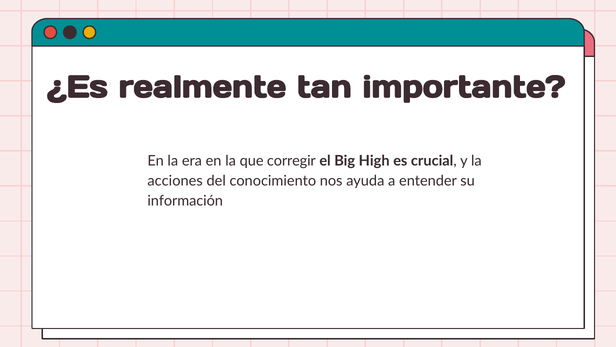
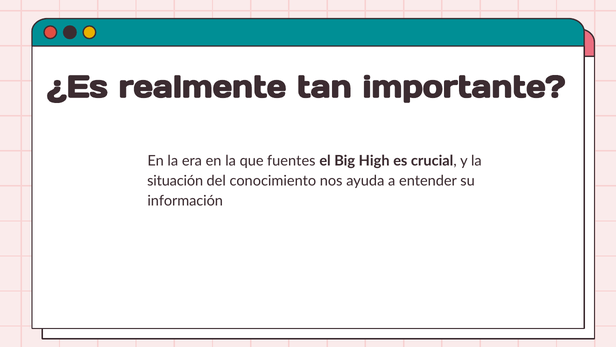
corregir: corregir -> fuentes (291, 161)
acciones: acciones -> situación (175, 181)
